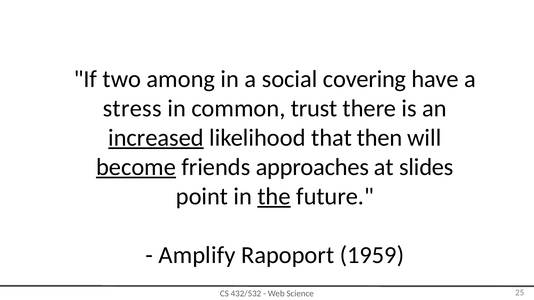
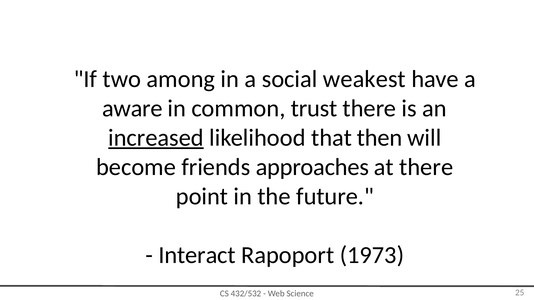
covering: covering -> weakest (364, 79)
stress: stress -> aware (132, 109)
become underline: present -> none (136, 167)
at slides: slides -> there (426, 167)
the underline: present -> none (274, 197)
Amplify: Amplify -> Interact (197, 255)
1959: 1959 -> 1973 (372, 255)
